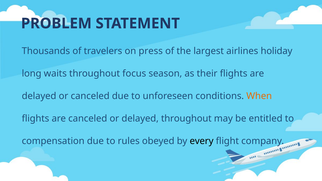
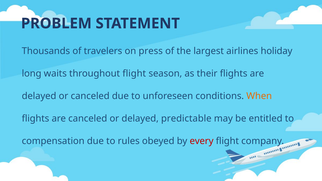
throughout focus: focus -> flight (134, 74)
delayed throughout: throughout -> predictable (186, 119)
every colour: black -> red (202, 141)
